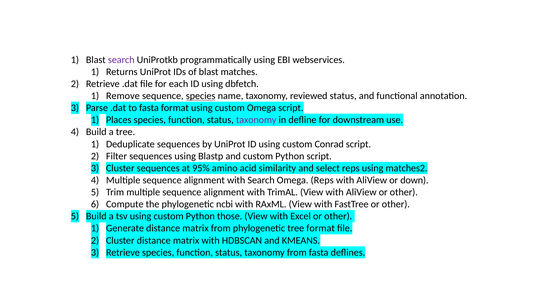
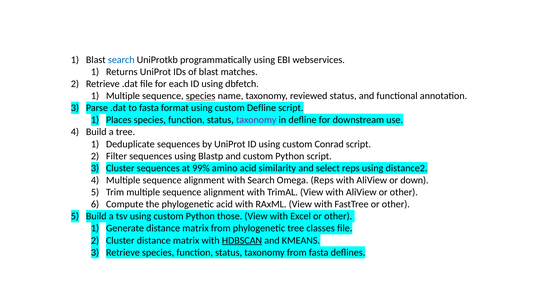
search colour: purple -> blue (121, 60)
Remove: Remove -> Multiple (123, 96)
custom Omega: Omega -> Defline (262, 108)
95%: 95% -> 99% (201, 168)
matches2: matches2 -> distance2 (407, 168)
phylogenetic ncbi: ncbi -> acid (225, 205)
tree format: format -> classes (321, 229)
HDBSCAN underline: none -> present (242, 241)
